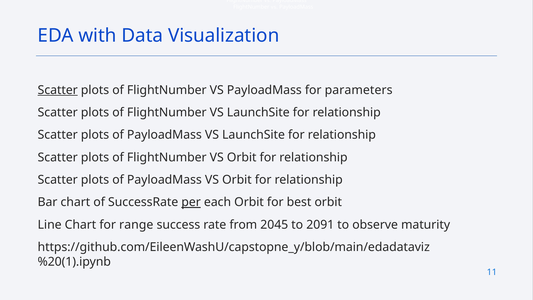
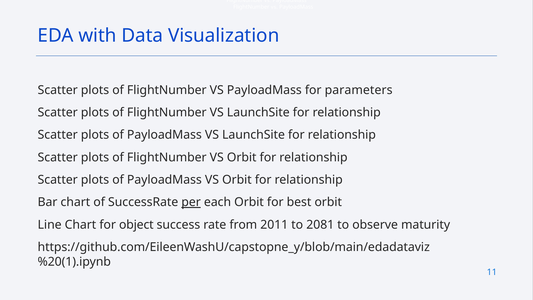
Scatter underline: present -> none (58, 90)
range: range -> object (136, 225)
2045: 2045 -> 2011 (274, 225)
2091: 2091 -> 2081 (320, 225)
